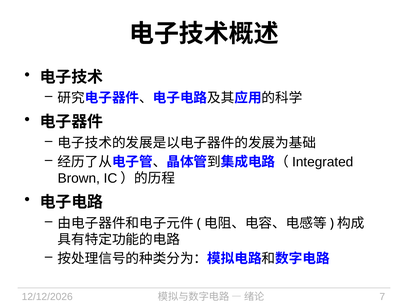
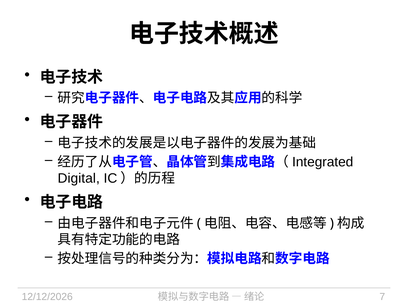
Brown: Brown -> Digital (79, 178)
